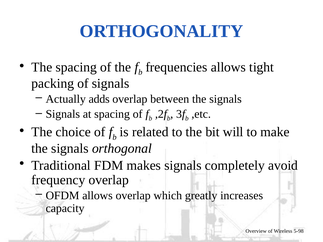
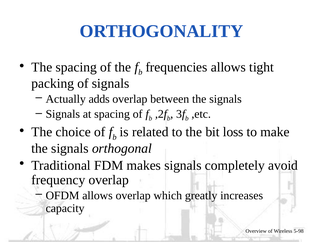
will: will -> loss (233, 132)
